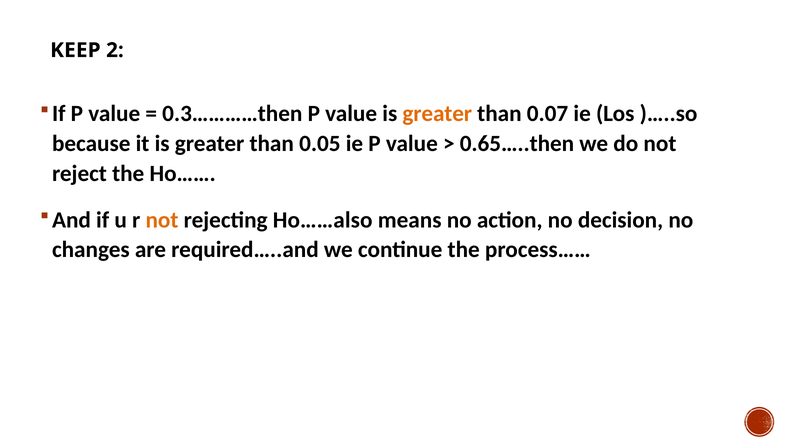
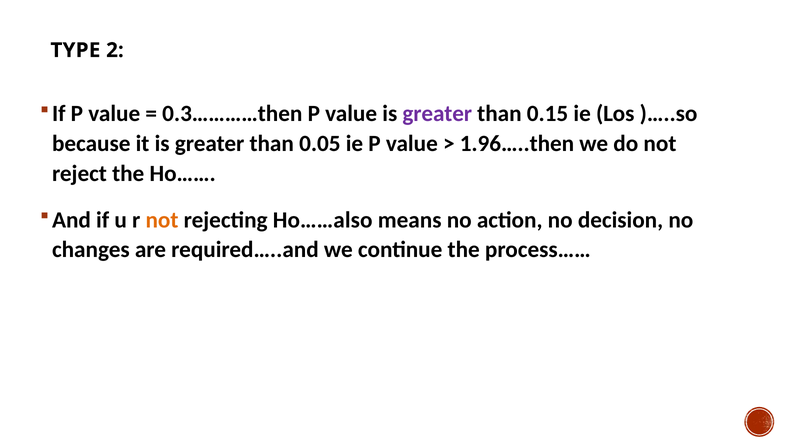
KEEP: KEEP -> TYPE (75, 50)
greater colour: orange -> purple (437, 114)
0.07: 0.07 -> 0.15 (547, 114)
0.65…..then: 0.65…..then -> 1.96…..then (517, 144)
